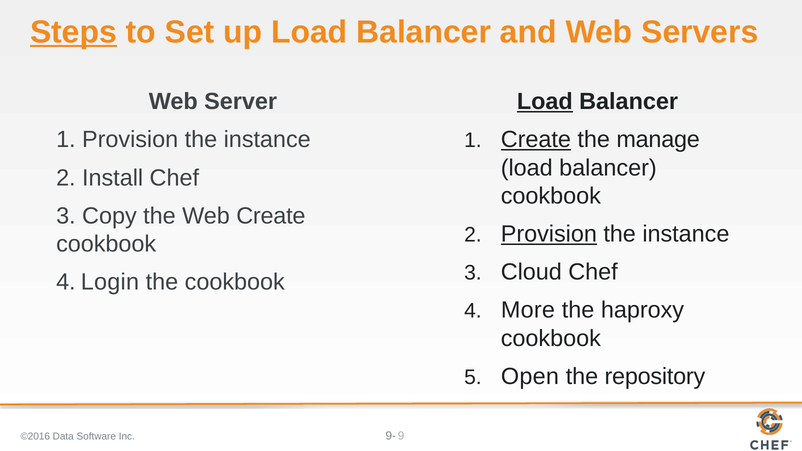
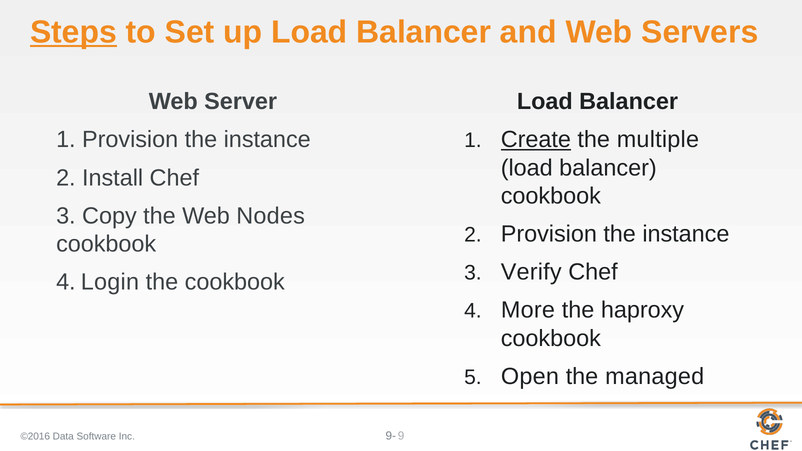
Load underline: present -> none (545, 102)
manage: manage -> multiple (658, 140)
Web Create: Create -> Nodes (271, 216)
Provision underline: present -> none (549, 234)
Cloud: Cloud -> Verify (531, 272)
repository: repository -> managed (655, 377)
